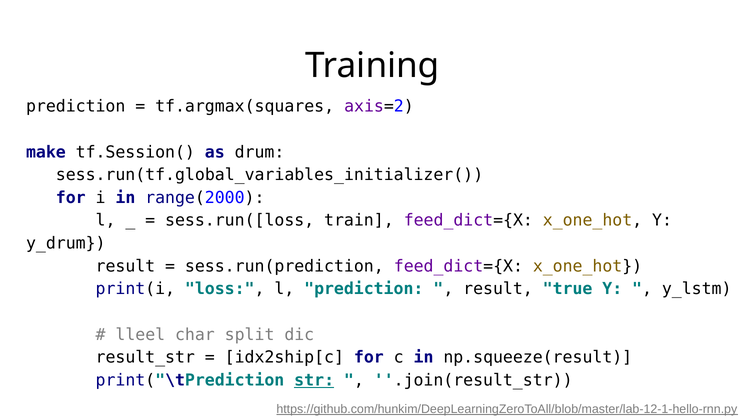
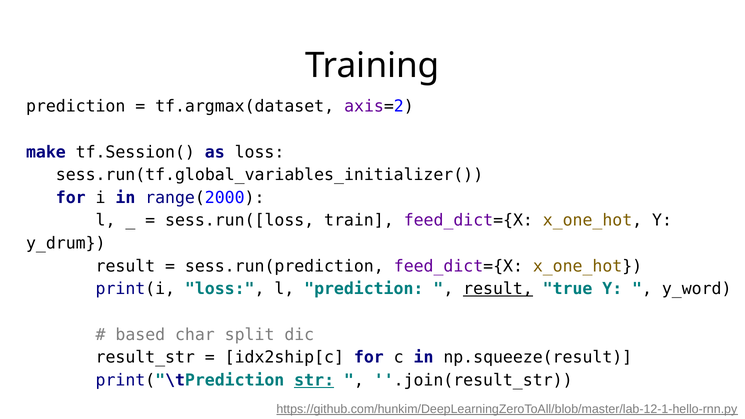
tf.argmax(squares: tf.argmax(squares -> tf.argmax(dataset (245, 106)
as drum: drum -> loss (260, 152)
result underline: none -> present (498, 289)
y_lstm: y_lstm -> y_word (697, 289)
lleel: lleel -> based (140, 335)
